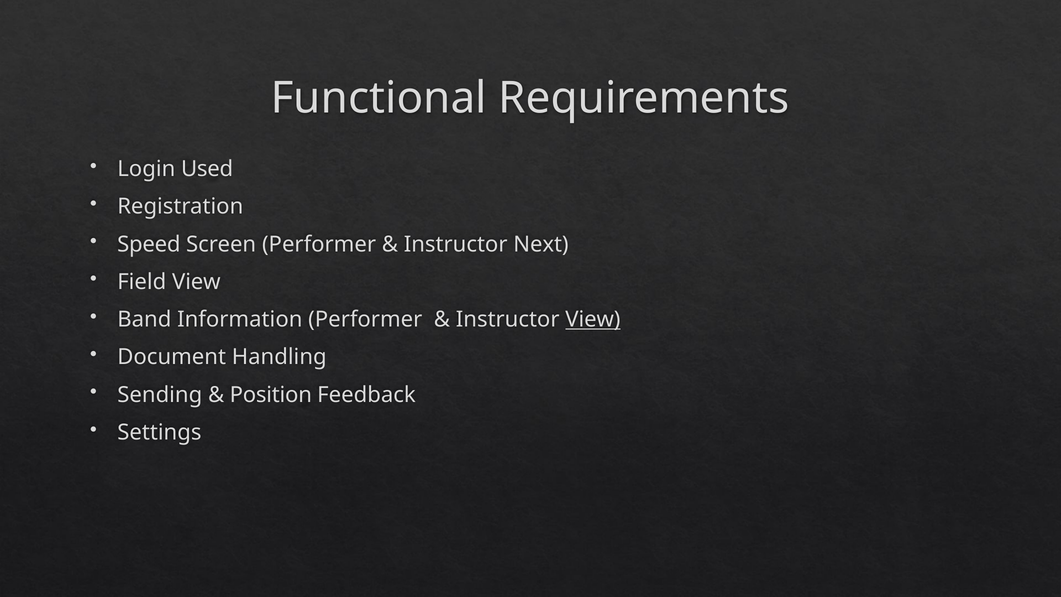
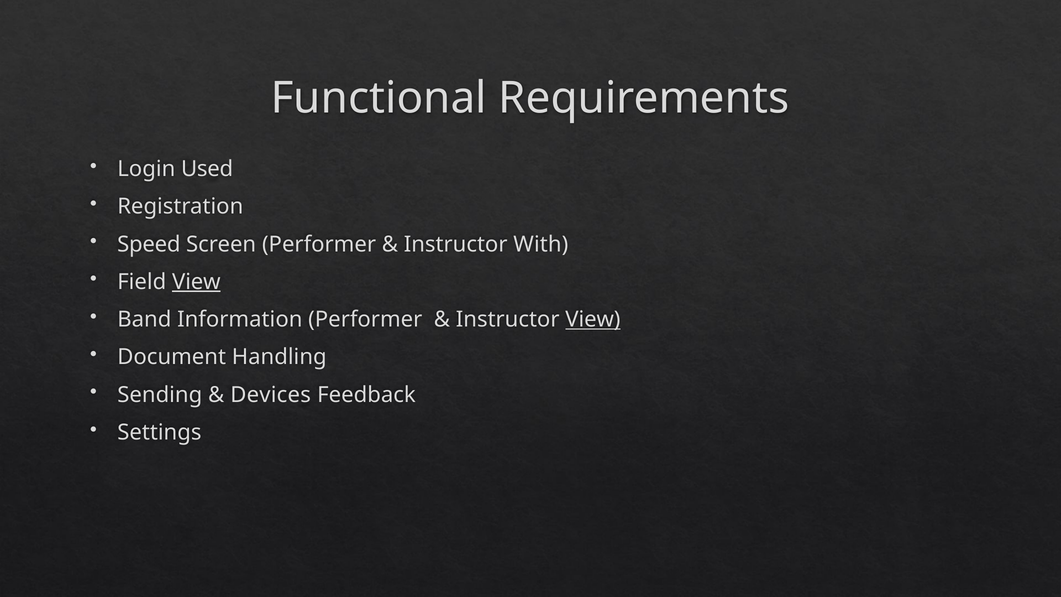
Next: Next -> With (541, 244)
View underline: none -> present (196, 282)
Position: Position -> Devices (271, 395)
